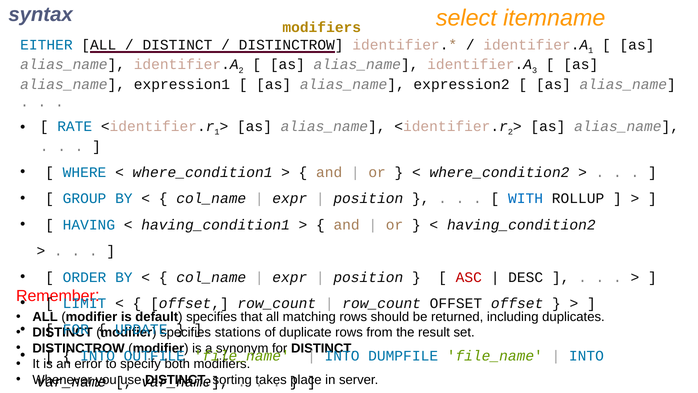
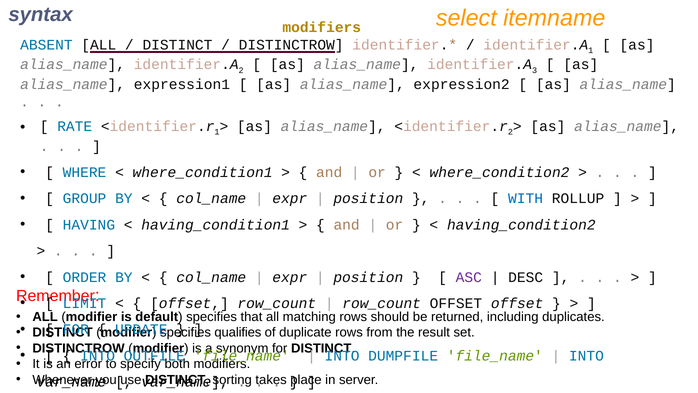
EITHER: EITHER -> ABSENT (46, 45)
ASC colour: red -> purple (469, 277)
stations: stations -> qualifies (238, 332)
